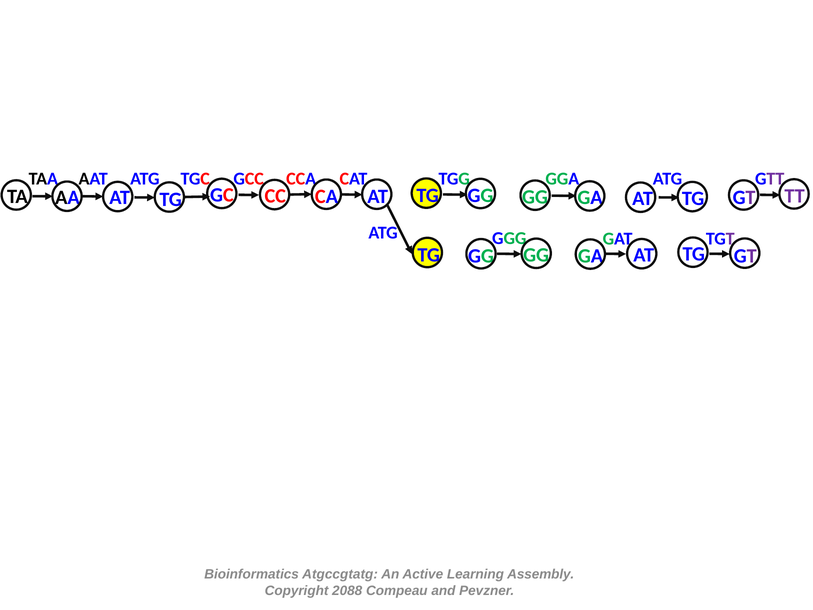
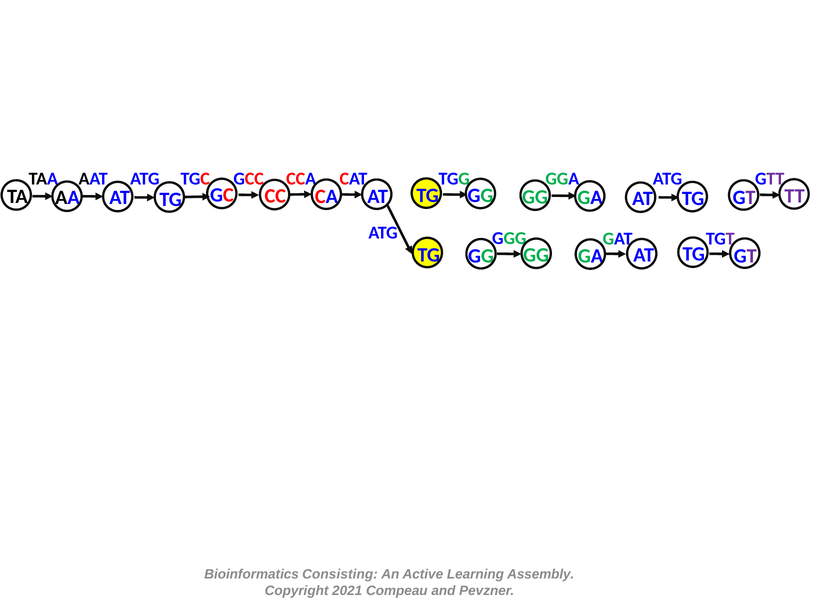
Atgccgtatg: Atgccgtatg -> Consisting (340, 574)
2088: 2088 -> 2021 (347, 590)
